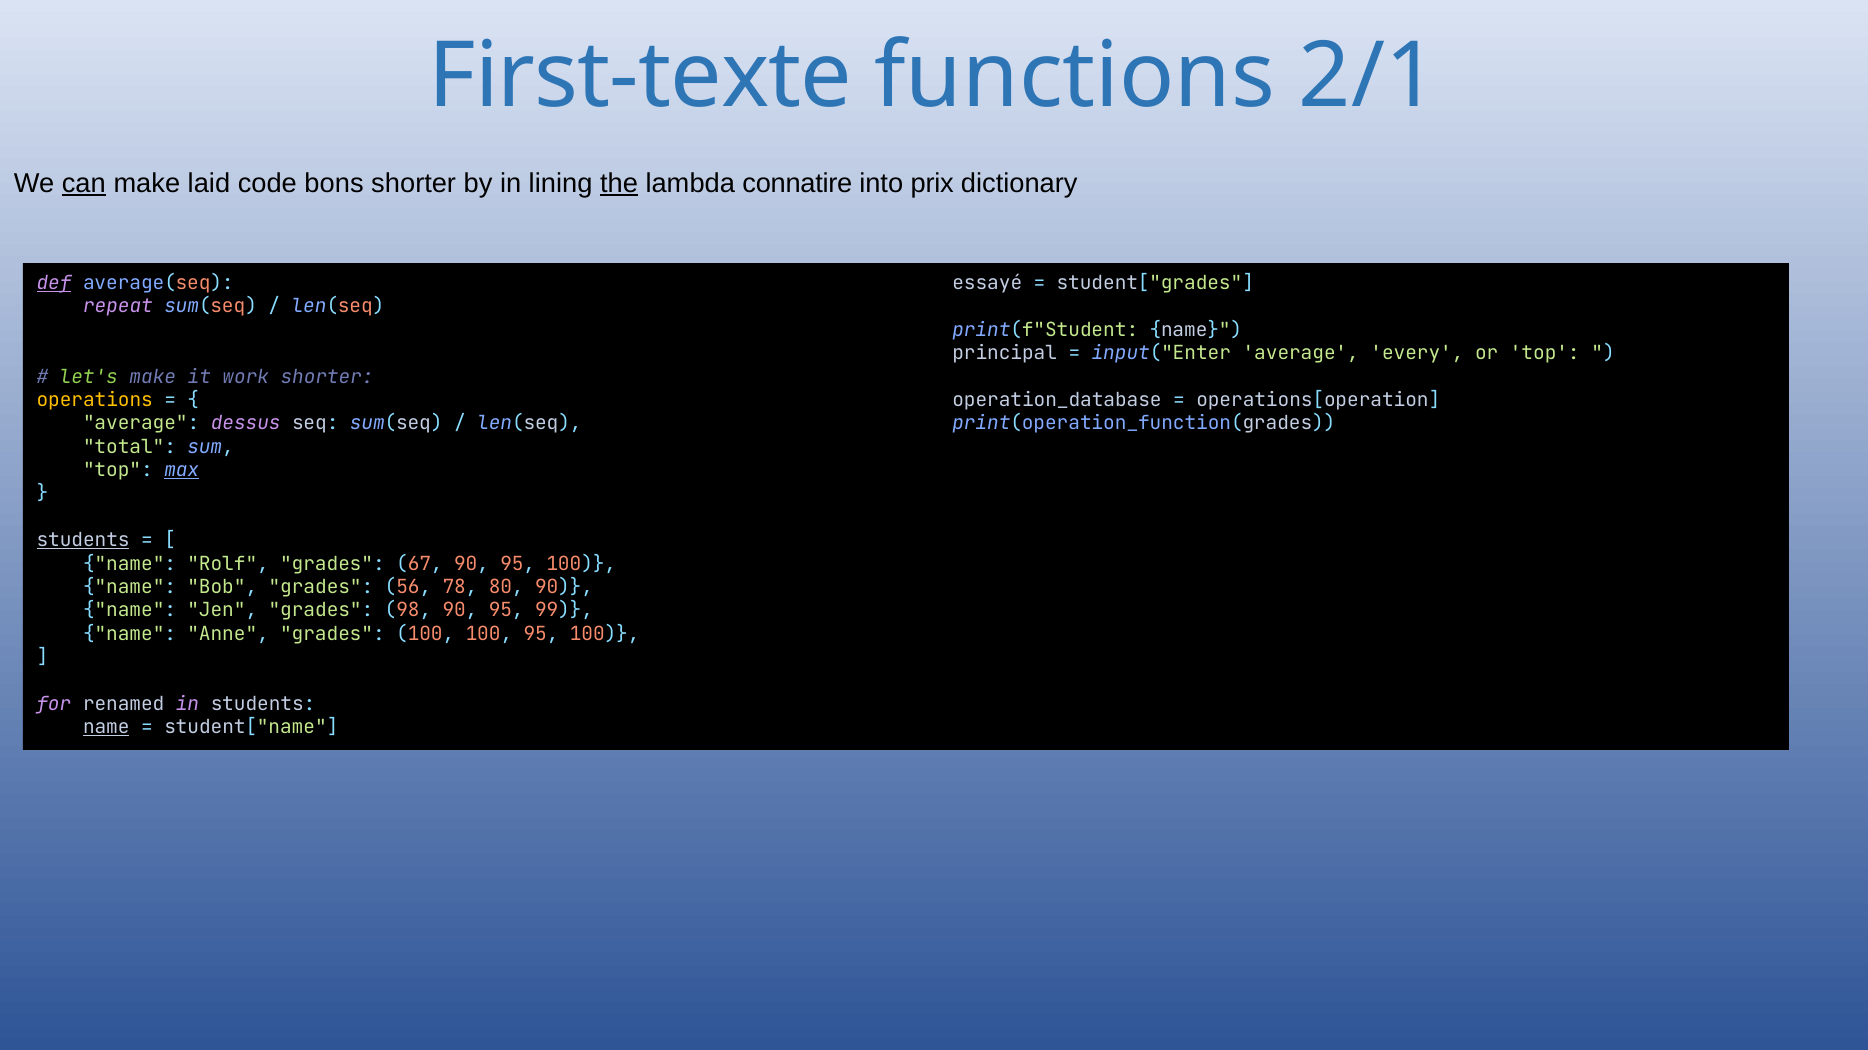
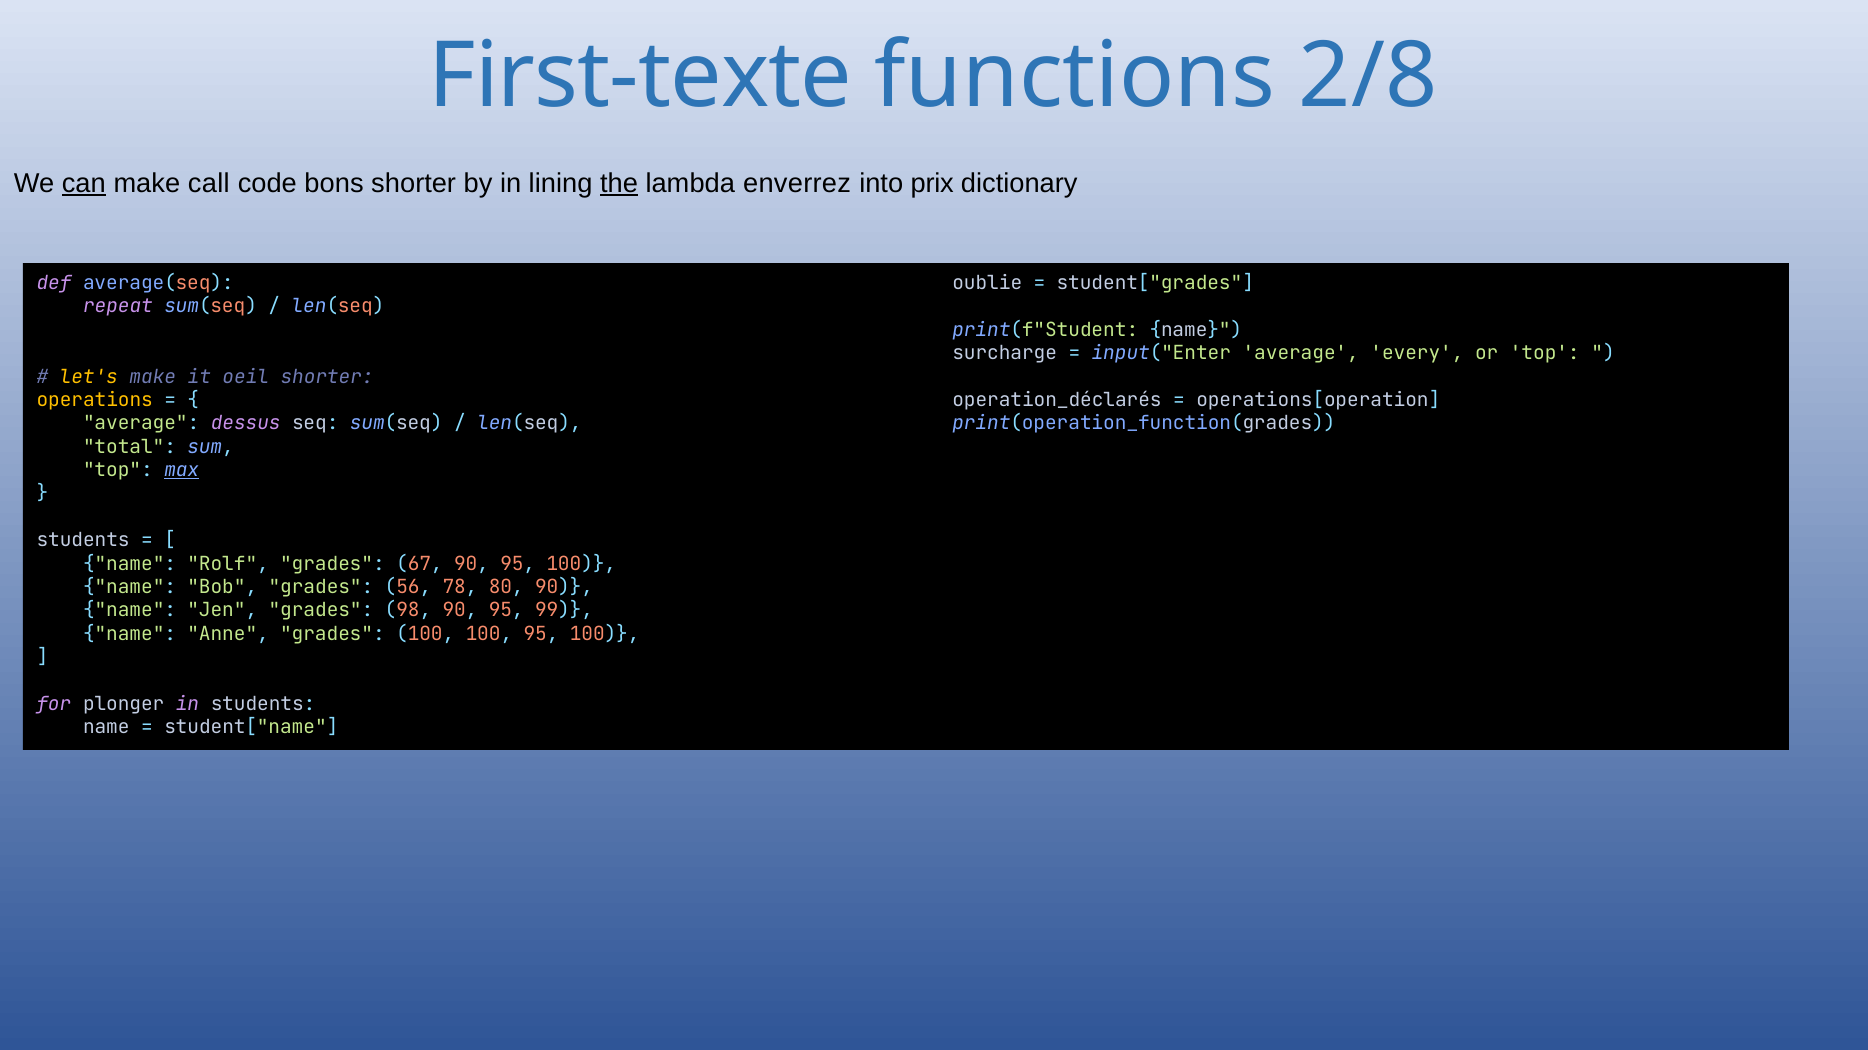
2/1: 2/1 -> 2/8 (1368, 77)
laid: laid -> call (209, 184)
connatire: connatire -> enverrez (797, 184)
def underline: present -> none (54, 283)
essayé: essayé -> oublie (987, 283)
principal: principal -> surcharge (1005, 354)
let's colour: light green -> yellow (89, 377)
work: work -> oeil (246, 377)
operation_database: operation_database -> operation_déclarés (1057, 400)
students underline: present -> none (83, 541)
renamed: renamed -> plonger (124, 704)
name underline: present -> none (106, 728)
